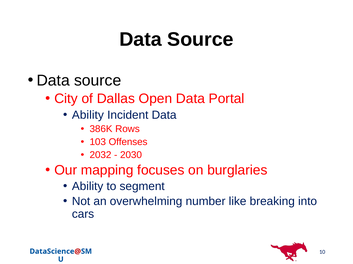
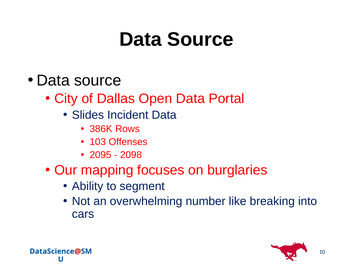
Ability: Ability -> Slides (88, 115)
2032: 2032 -> 2095 (100, 155)
2030: 2030 -> 2098 (131, 155)
